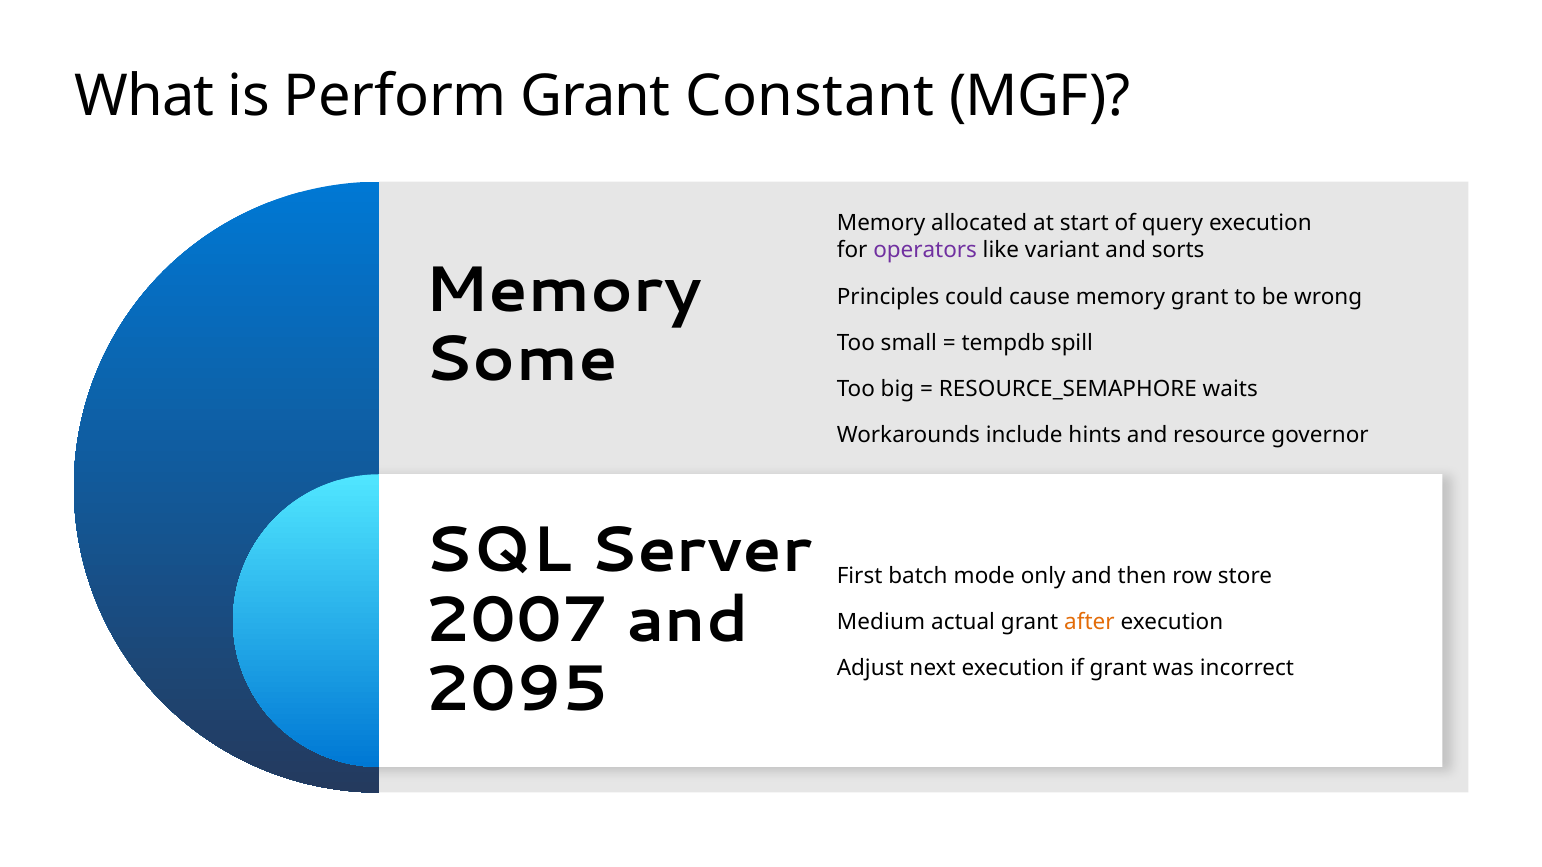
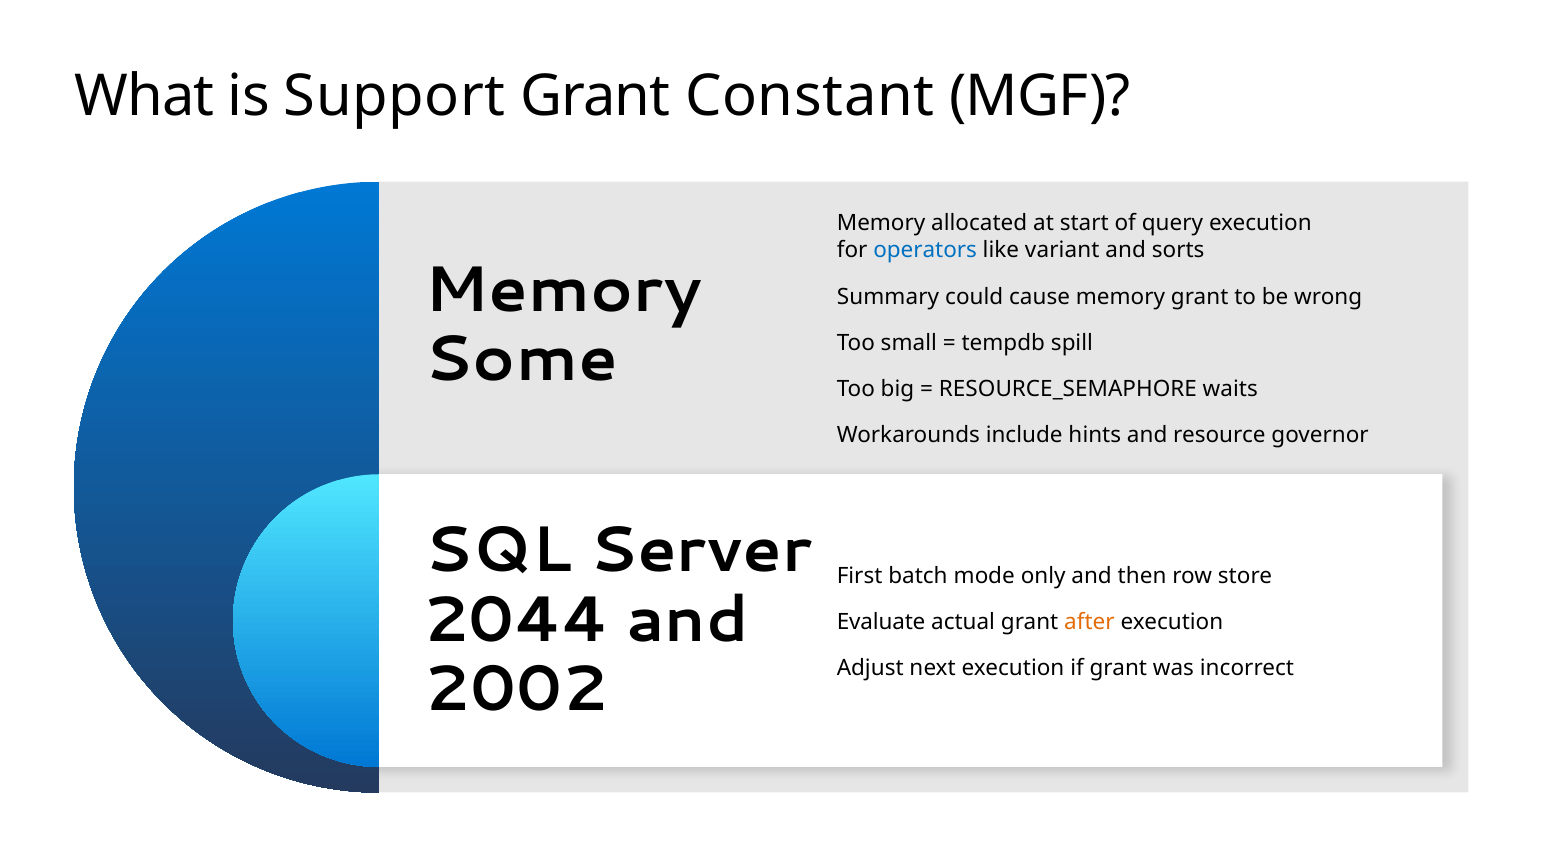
Perform: Perform -> Support (395, 97)
operators colour: purple -> blue (925, 251)
Principles: Principles -> Summary (888, 297)
2007: 2007 -> 2044 (517, 620)
Medium: Medium -> Evaluate (881, 622)
2095: 2095 -> 2002 (517, 690)
